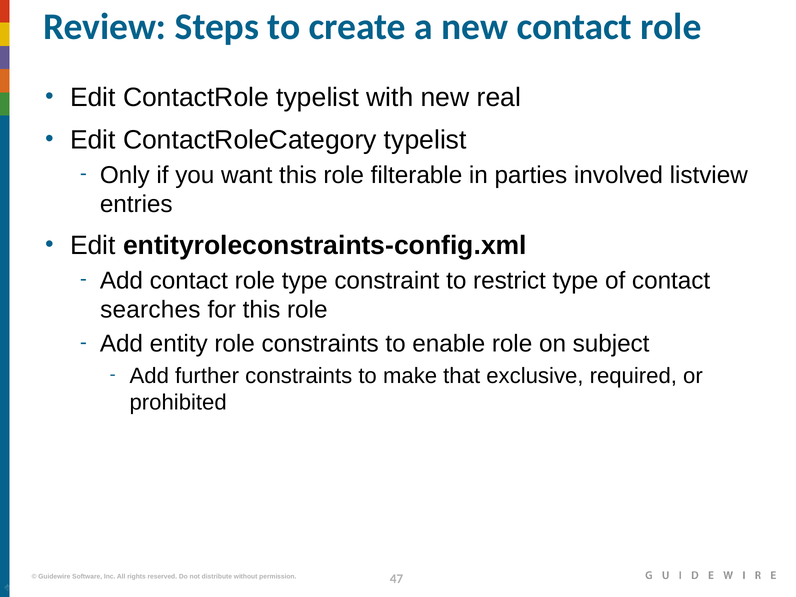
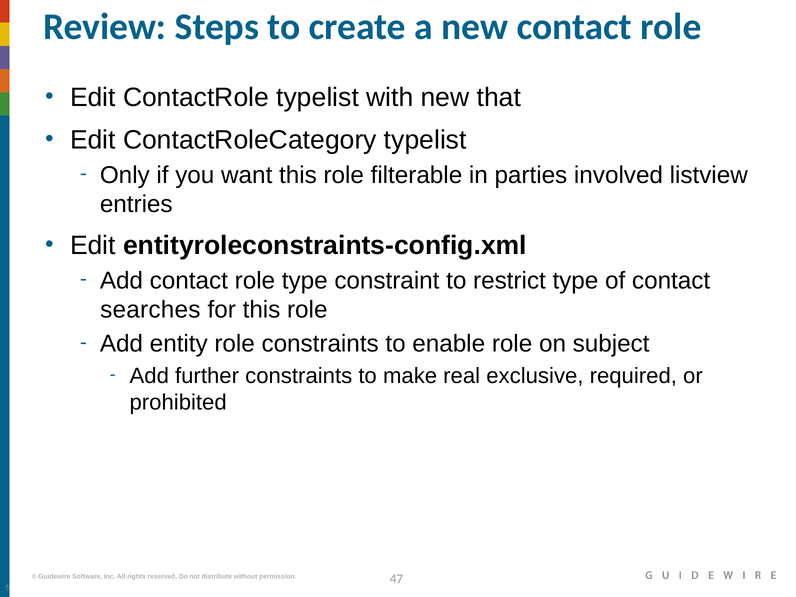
real: real -> that (499, 97)
that: that -> real (462, 376)
